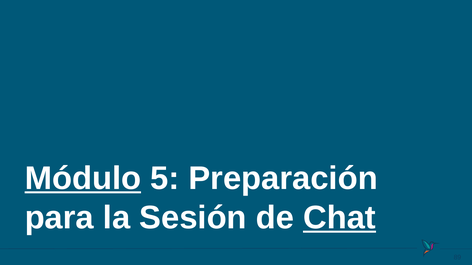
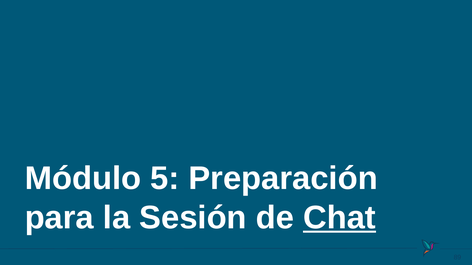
Módulo underline: present -> none (83, 179)
